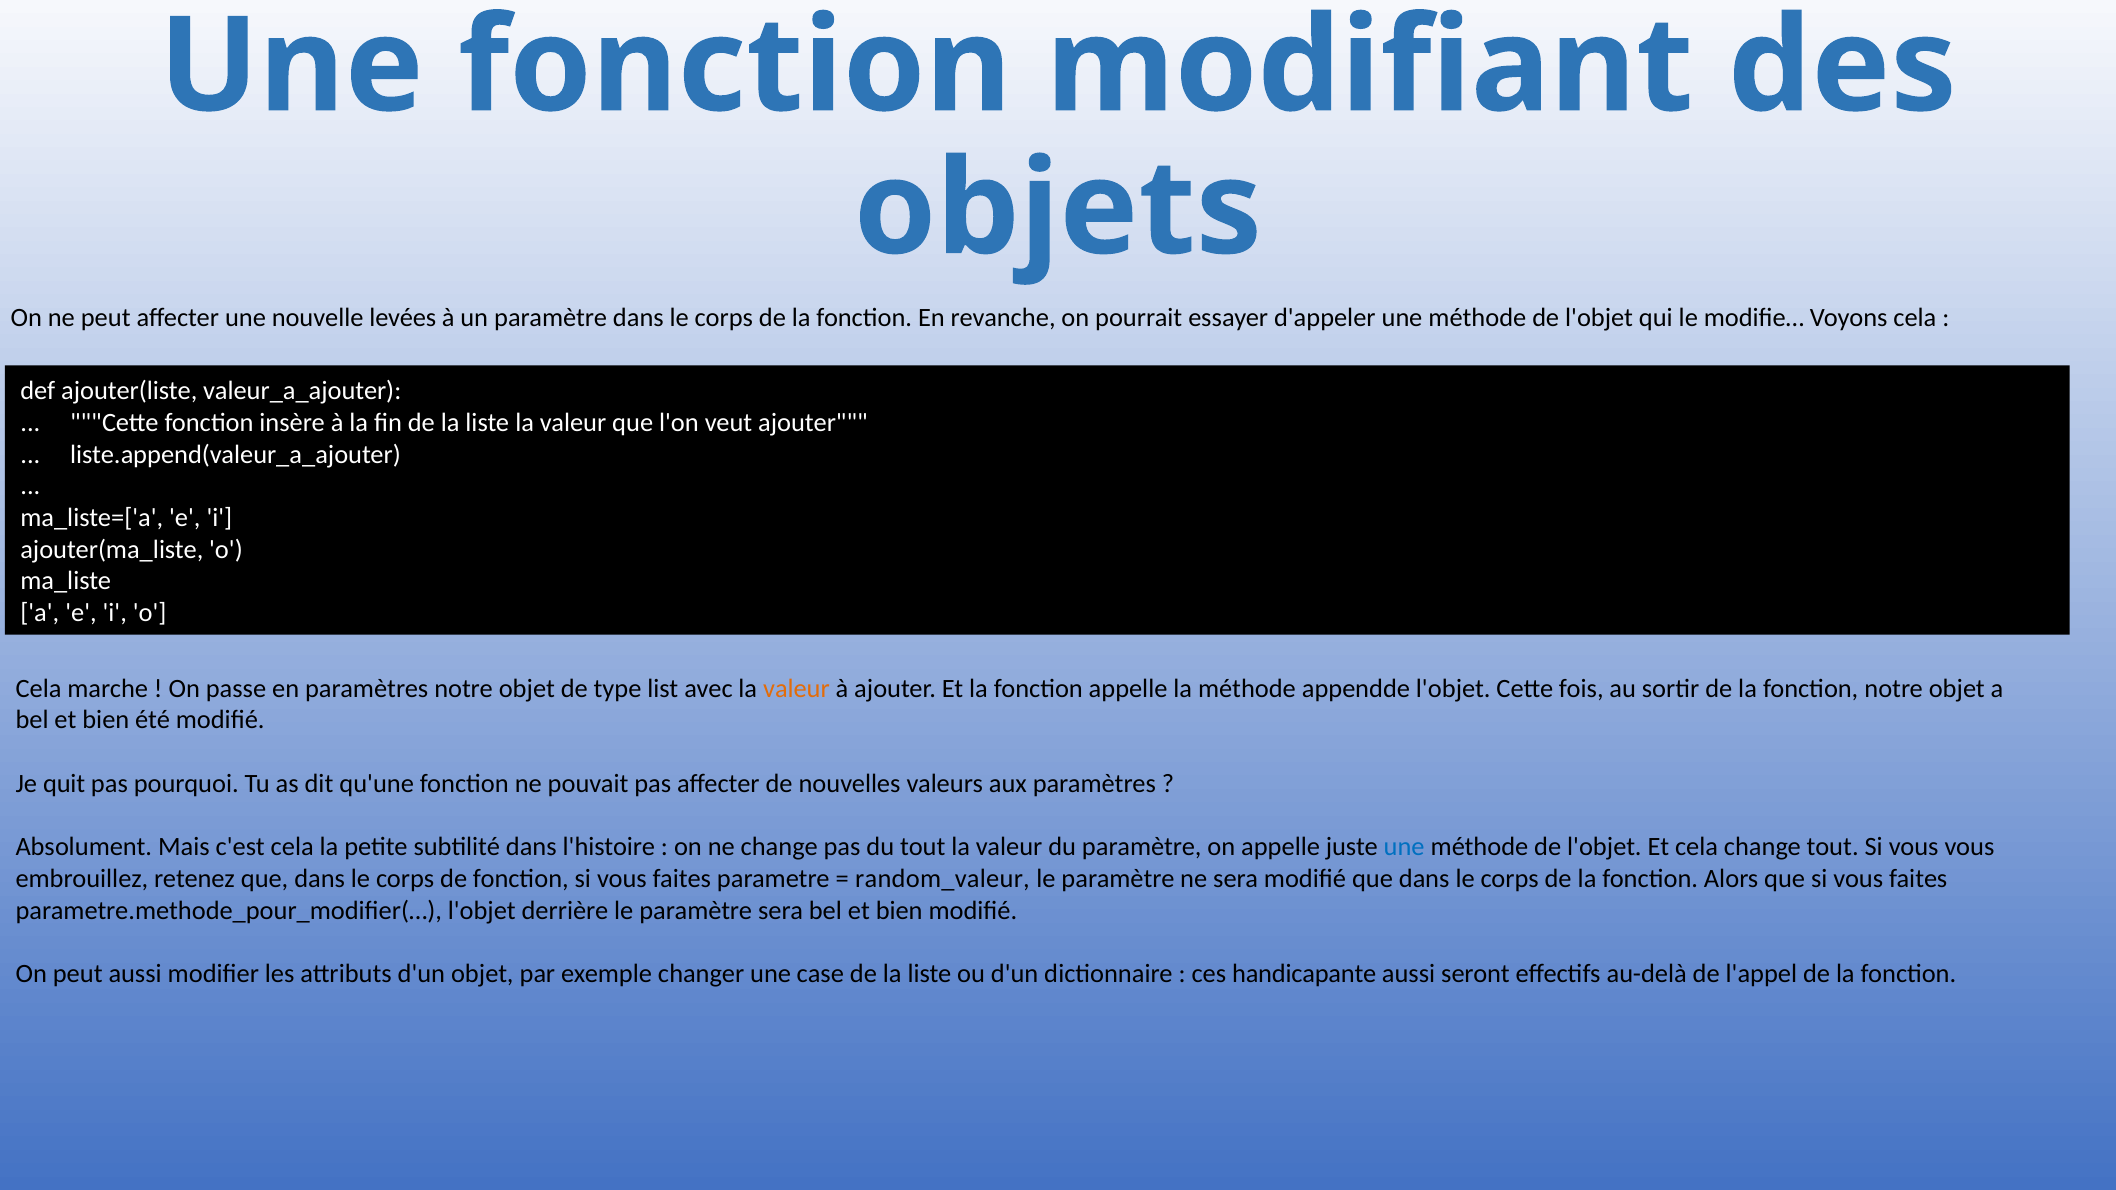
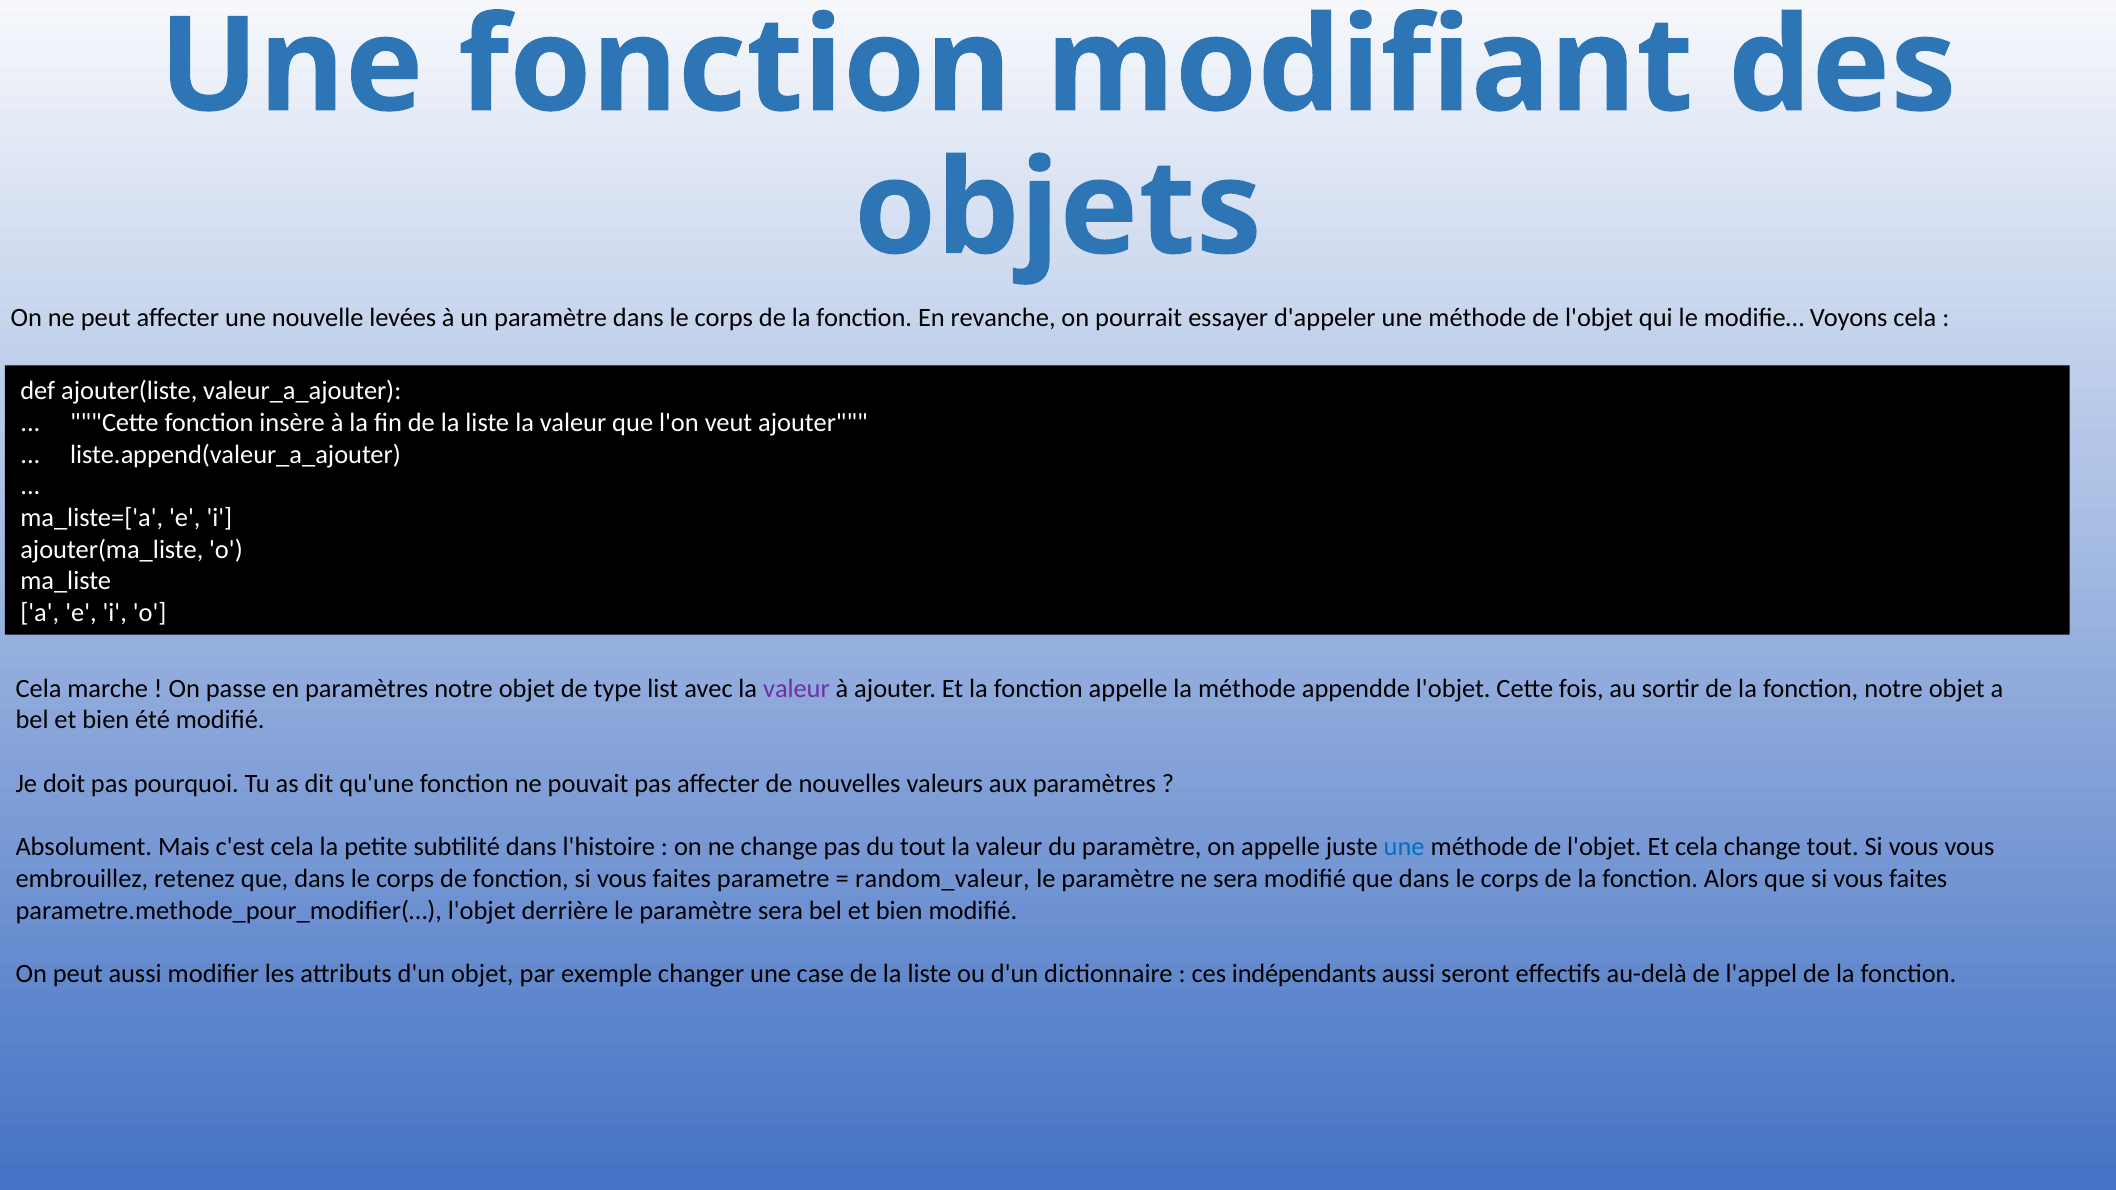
valeur colour: orange -> purple (796, 688)
quit: quit -> doit (64, 784)
handicapante: handicapante -> indépendants (1304, 974)
